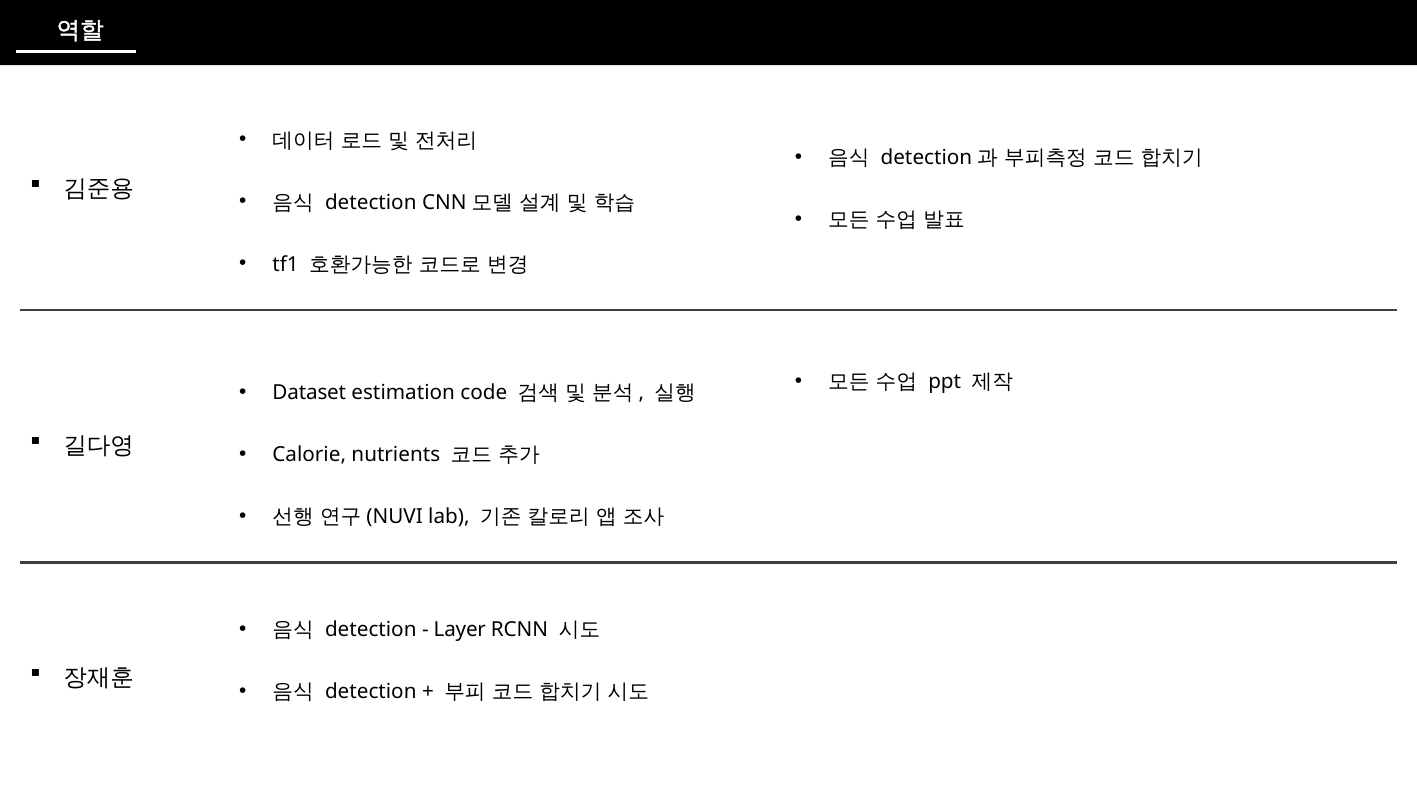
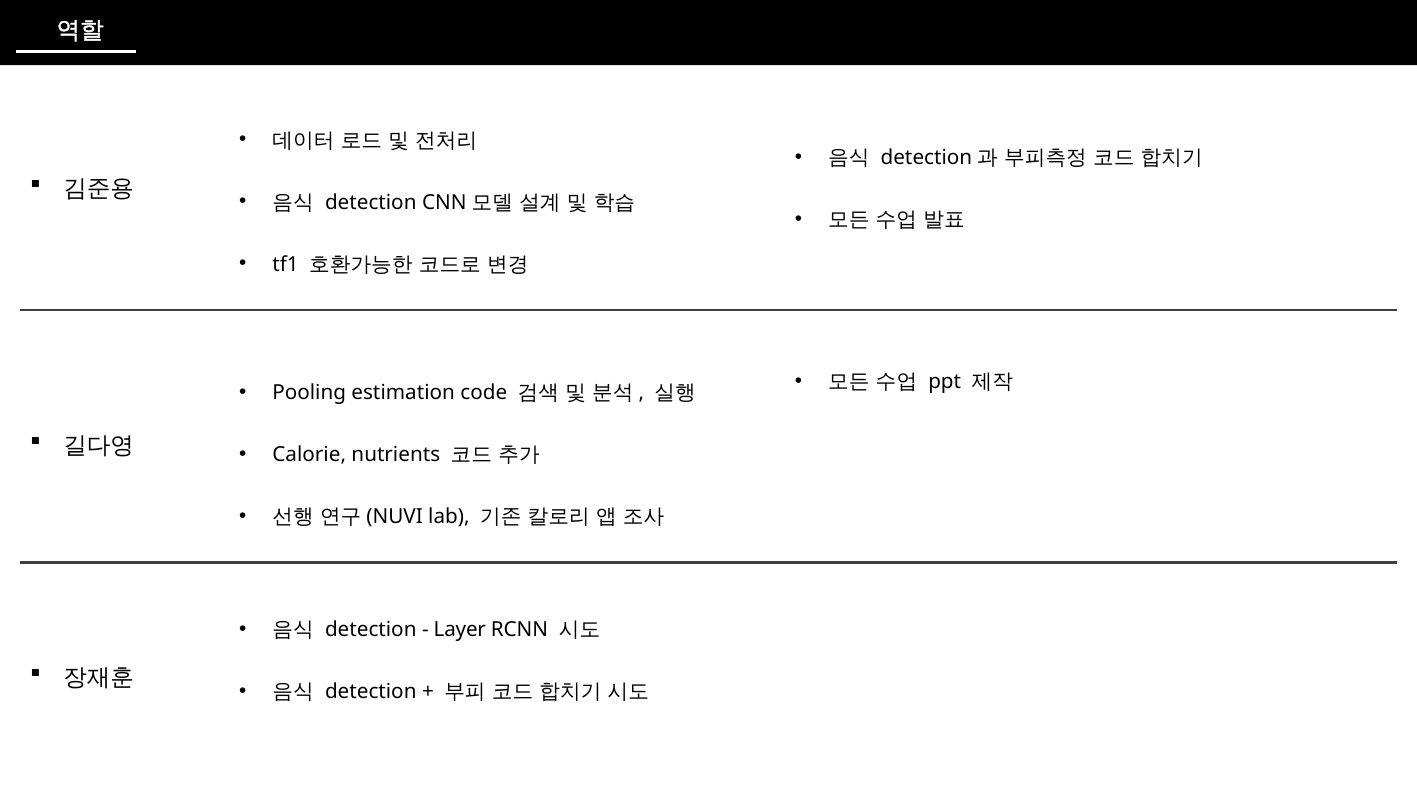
Dataset: Dataset -> Pooling (309, 393)
